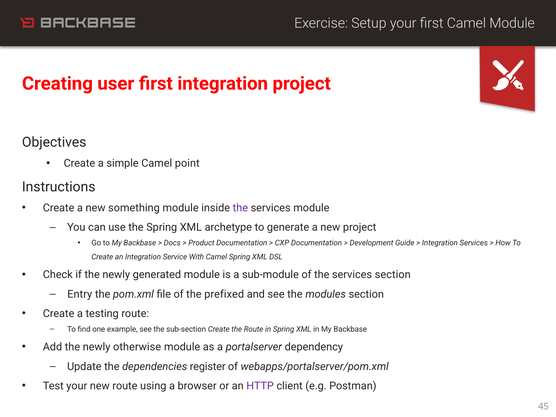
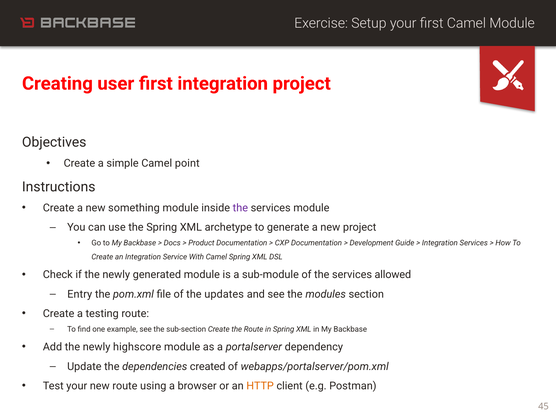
services section: section -> allowed (393, 275)
prefixed: prefixed -> updates (224, 294)
otherwise: otherwise -> highscore (137, 347)
register: register -> created (208, 366)
HTTP colour: purple -> orange (260, 386)
